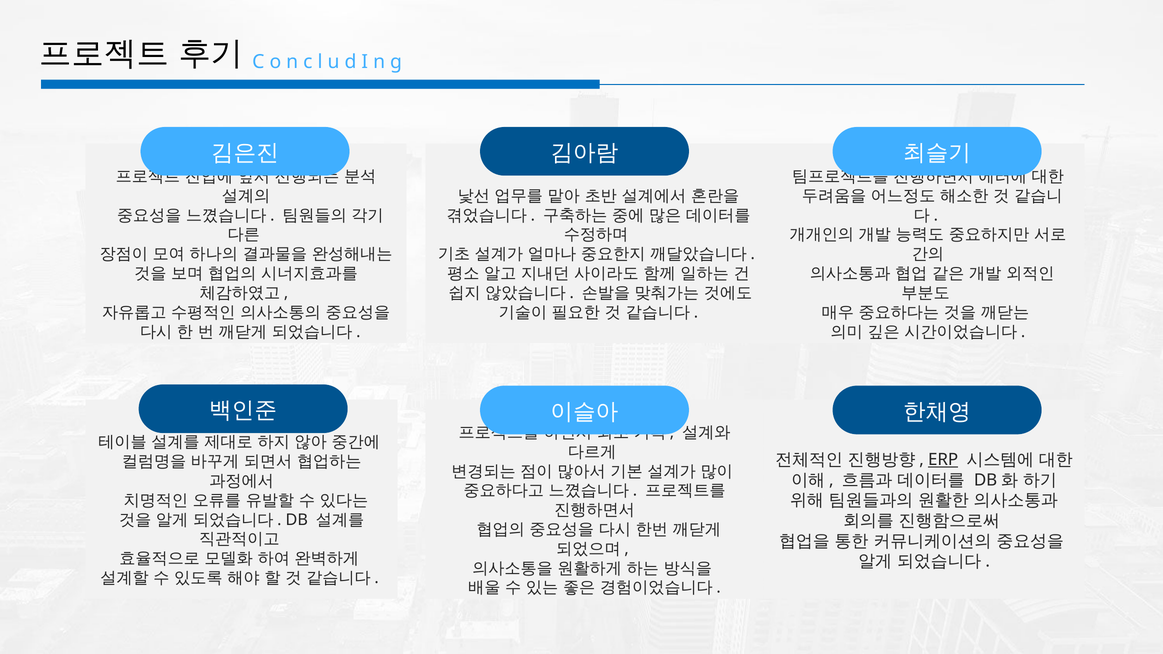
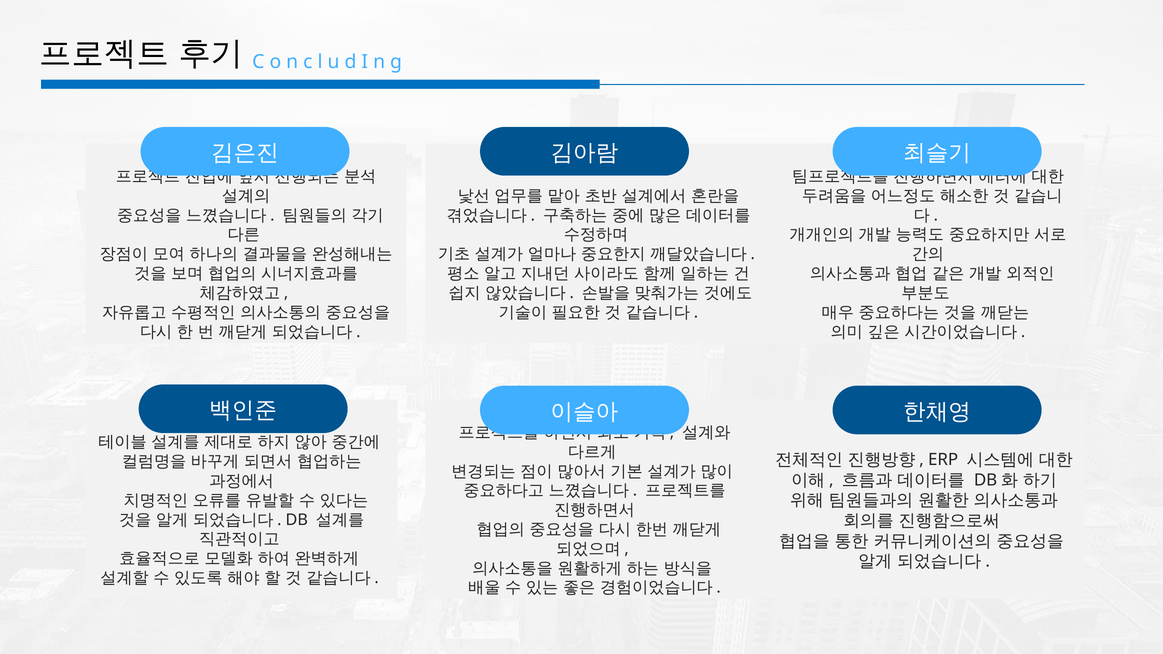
ERP underline: present -> none (943, 460)
